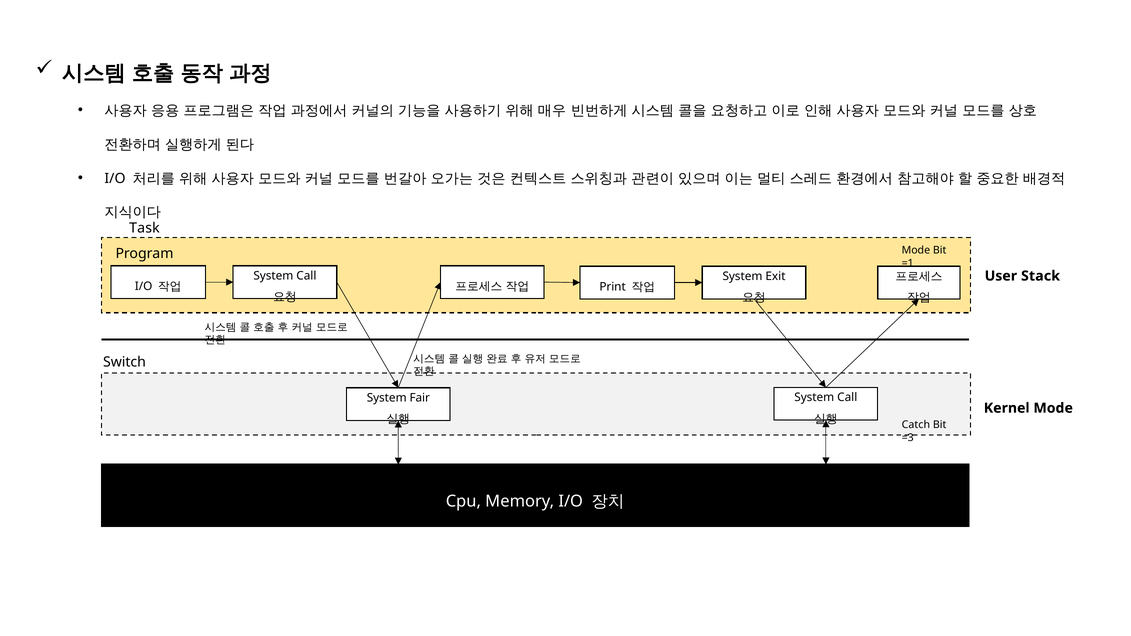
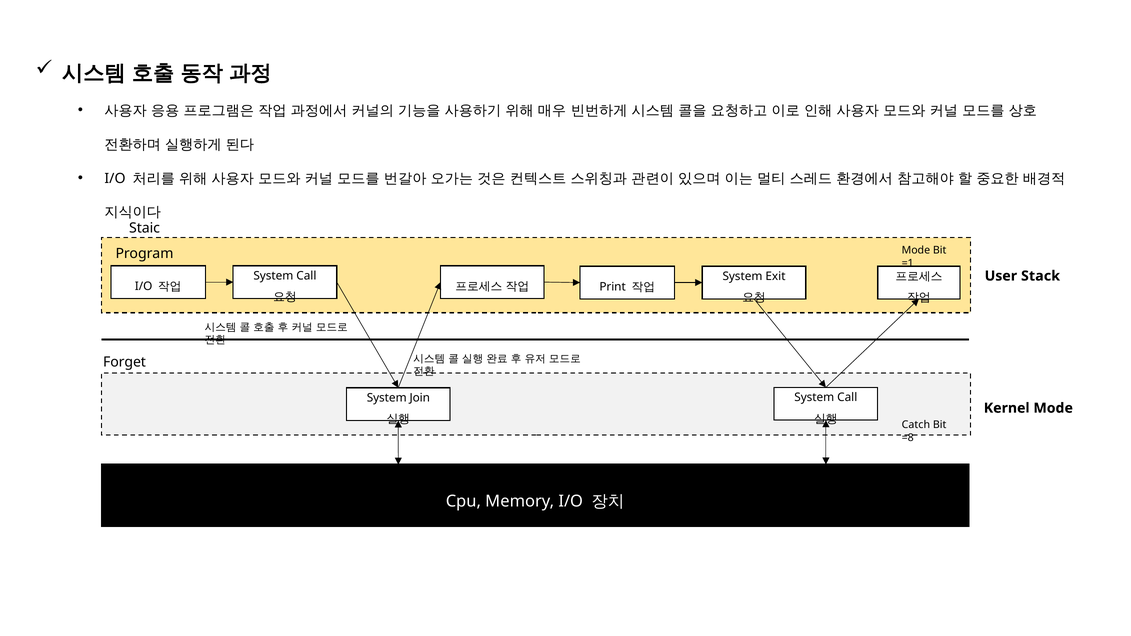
Task: Task -> Staic (145, 228)
Switch: Switch -> Forget (125, 362)
Fair: Fair -> Join (420, 398)
=3: =3 -> =8 (908, 438)
